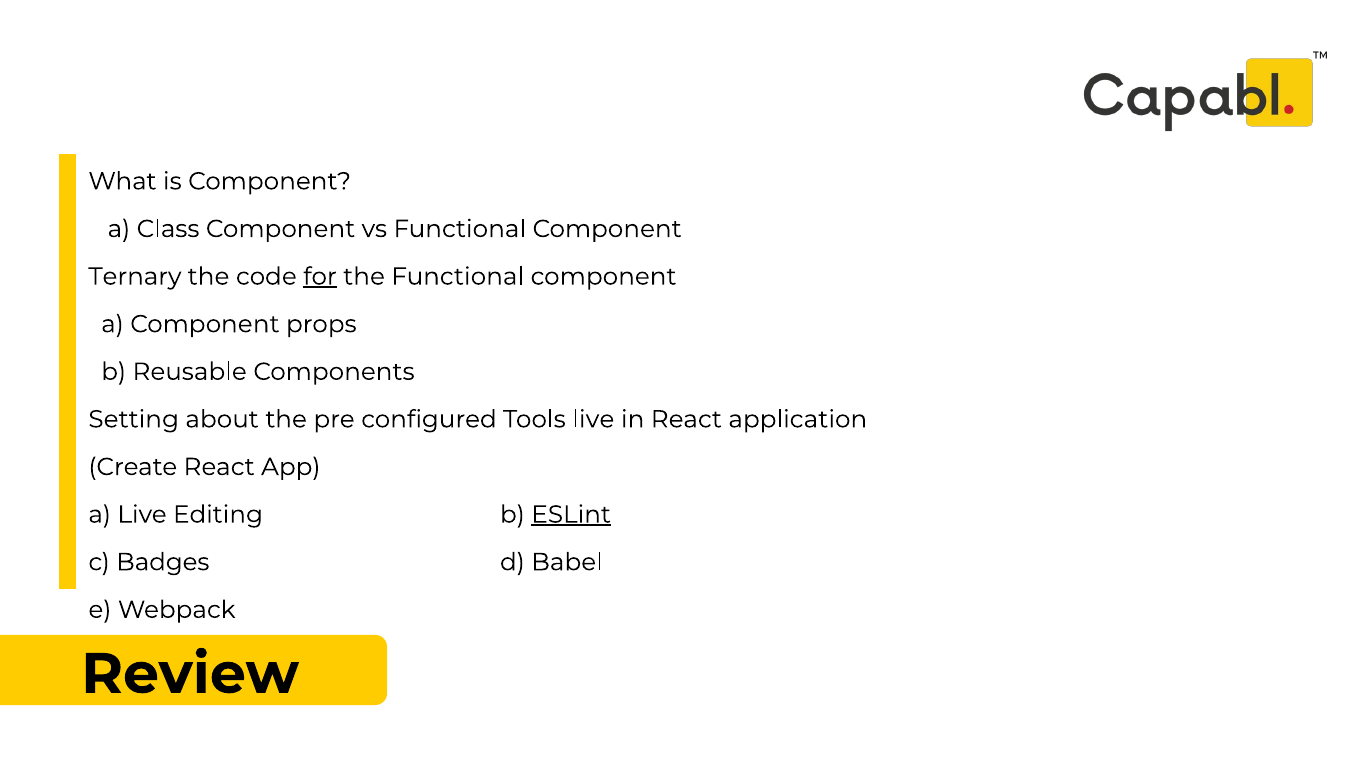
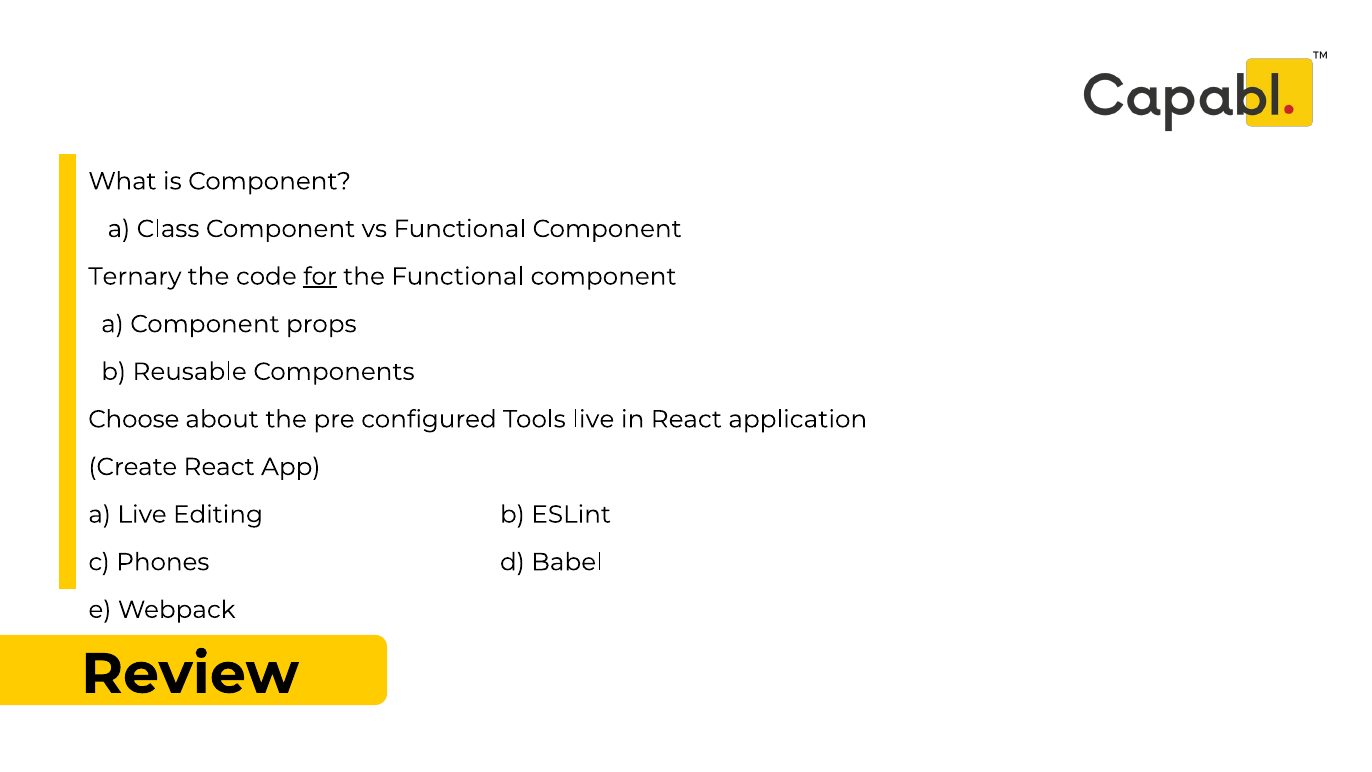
Setting: Setting -> Choose (134, 419)
ESLint underline: present -> none (571, 514)
Badges: Badges -> Phones (163, 562)
